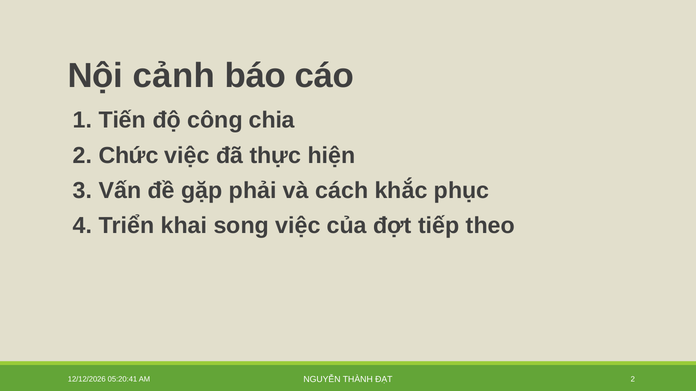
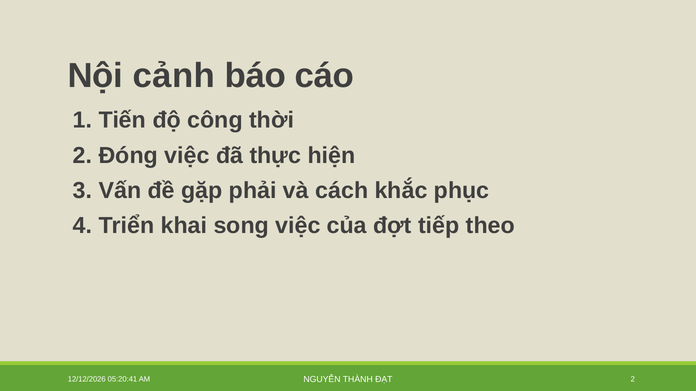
chia: chia -> thời (272, 120)
Chức: Chức -> Đóng (128, 156)
